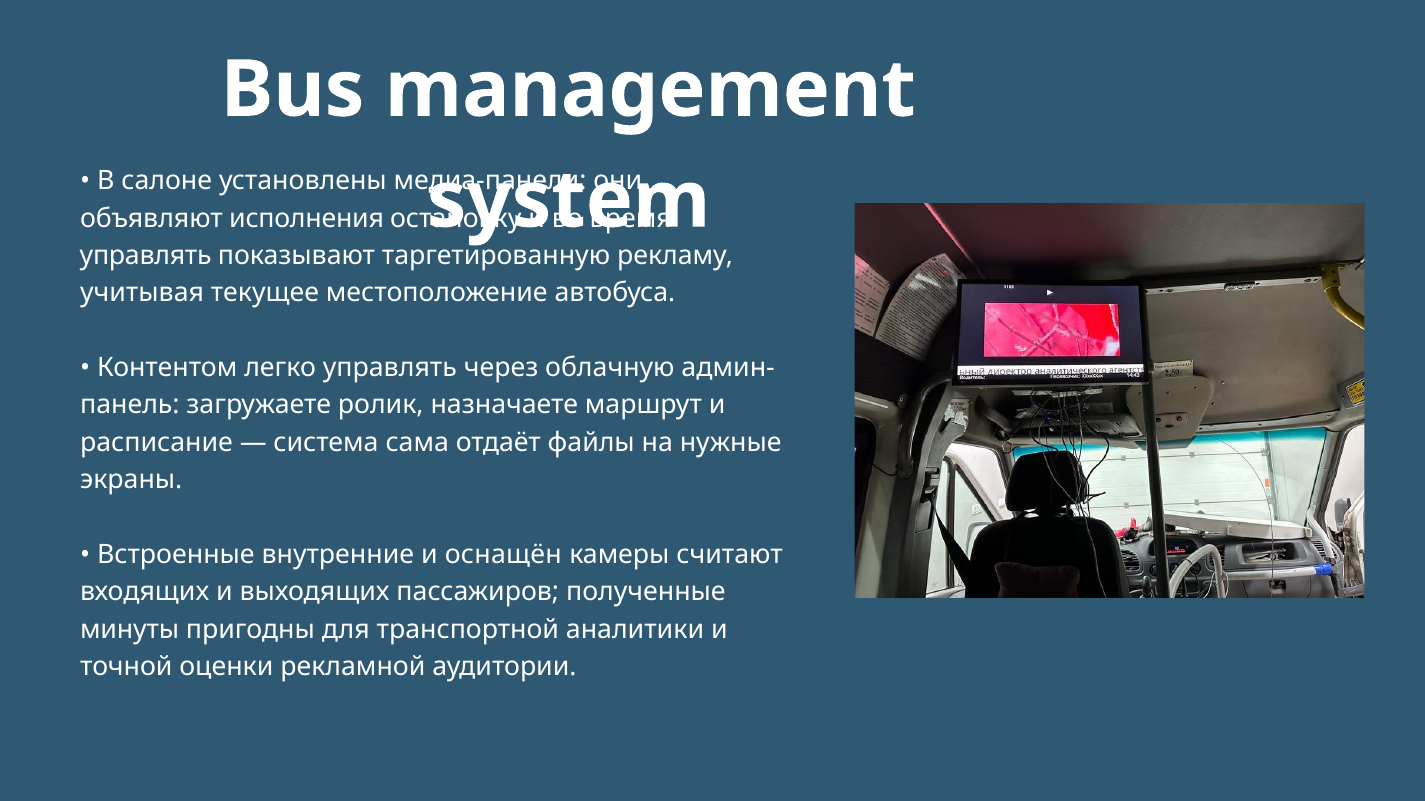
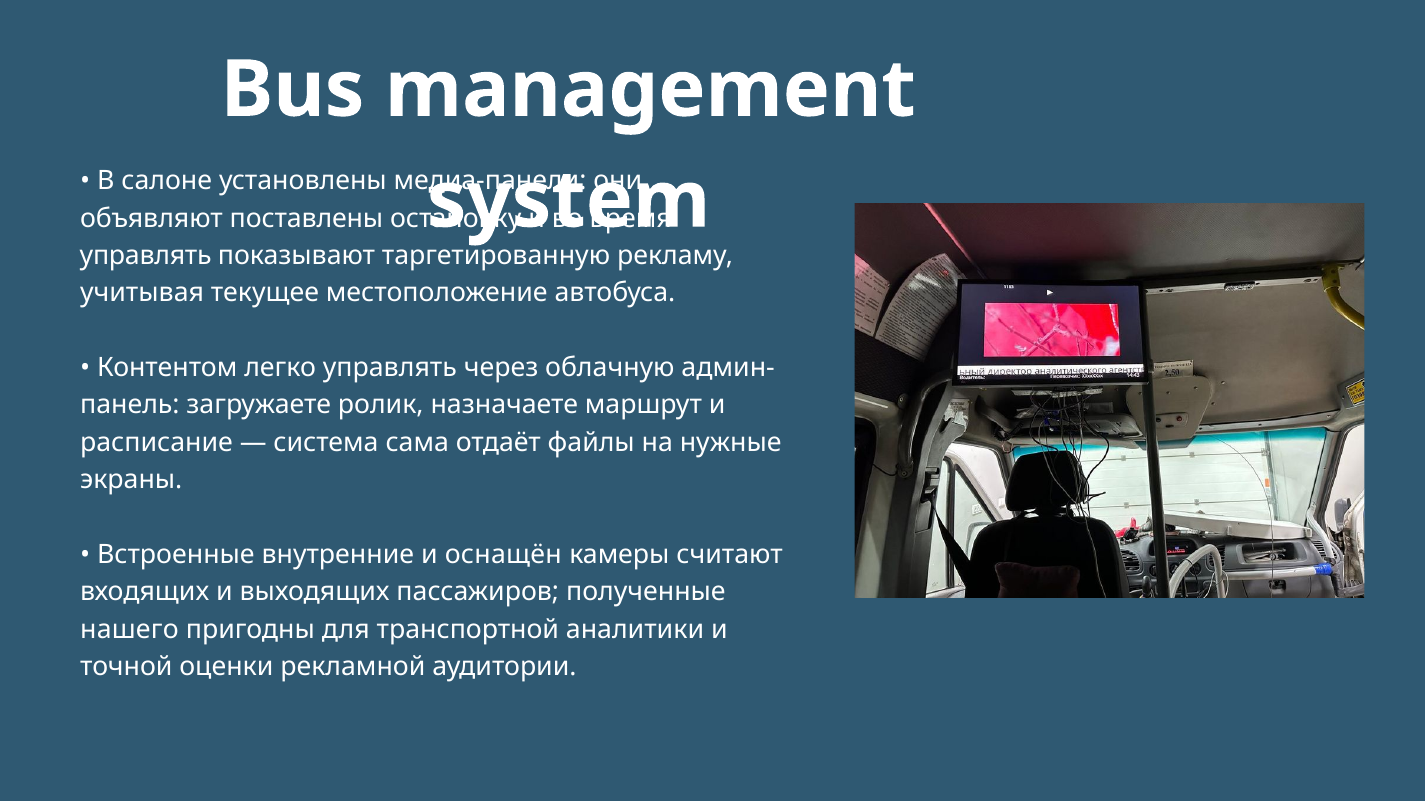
исполнения: исполнения -> поставлены (307, 218)
минуты: минуты -> нашего (129, 630)
